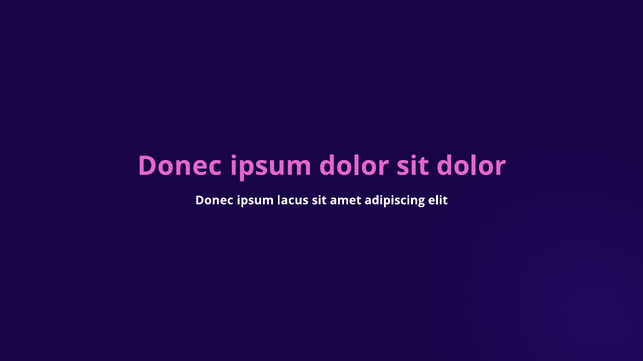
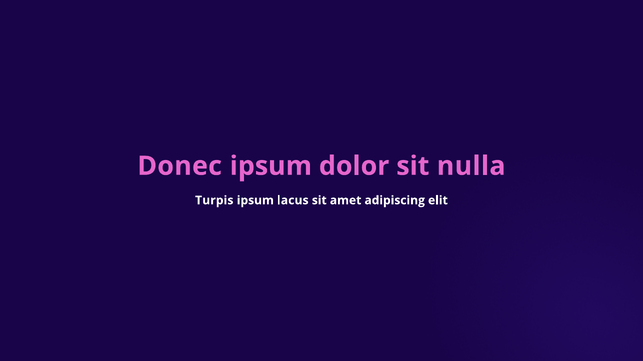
sit dolor: dolor -> nulla (471, 166)
Donec: Donec -> Turpis (214, 201)
